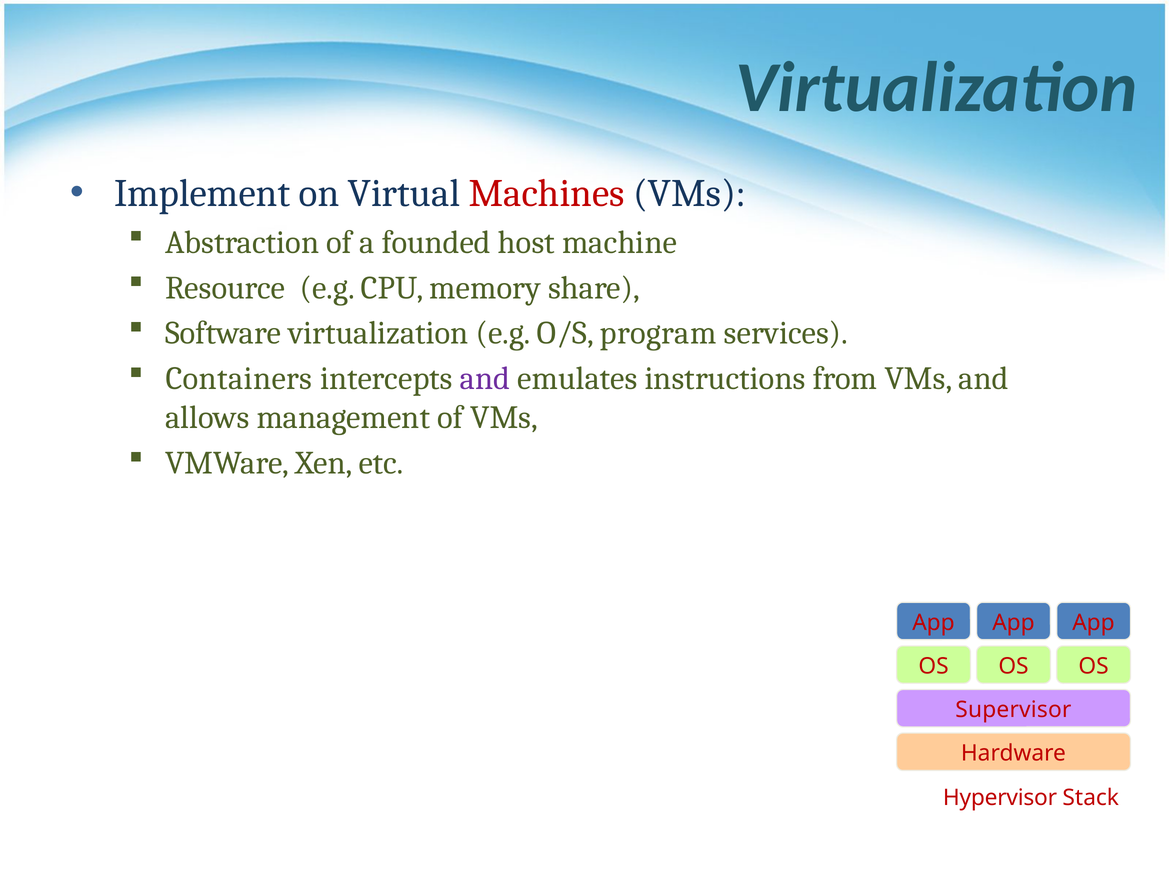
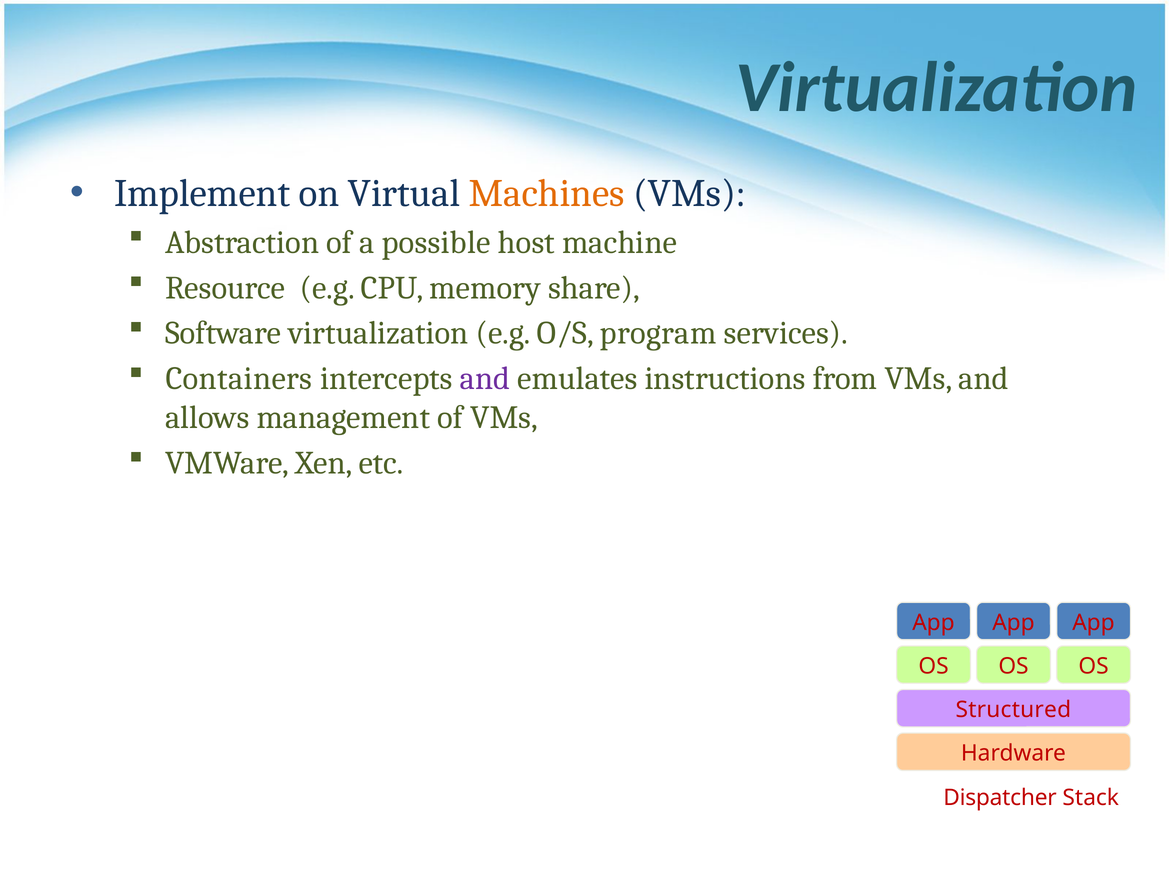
Machines colour: red -> orange (547, 193)
founded: founded -> possible (436, 242)
Supervisor: Supervisor -> Structured (1013, 710)
Hypervisor: Hypervisor -> Dispatcher (1000, 797)
